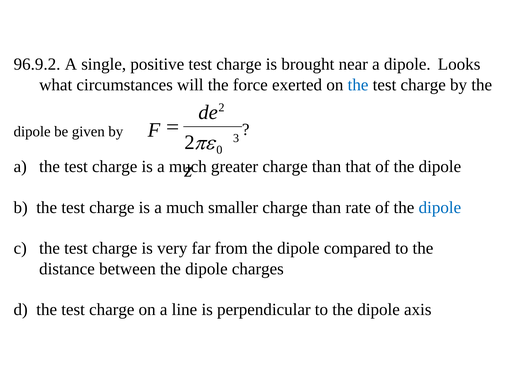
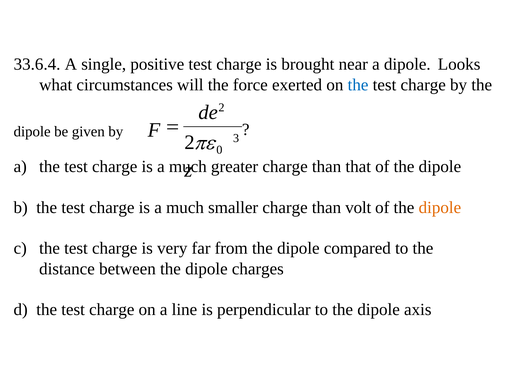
96.9.2: 96.9.2 -> 33.6.4 (37, 64)
rate: rate -> volt (358, 208)
dipole colour: blue -> orange (440, 208)
